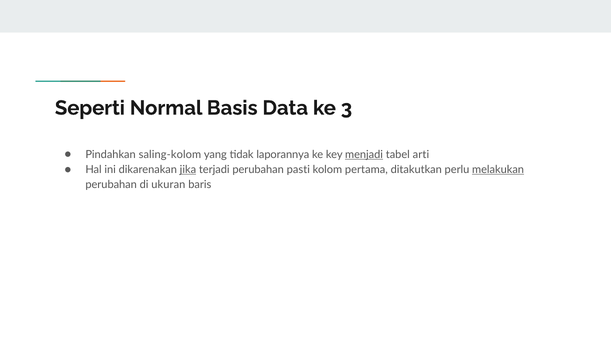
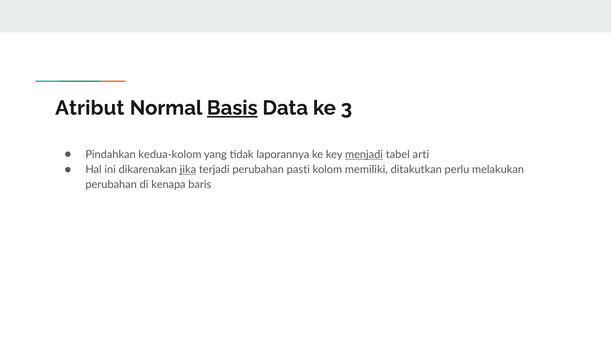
Seperti: Seperti -> Atribut (90, 108)
Basis underline: none -> present (232, 108)
saling-kolom: saling-kolom -> kedua-kolom (170, 154)
pertama: pertama -> memiliki (366, 170)
melakukan underline: present -> none (498, 170)
ukuran: ukuran -> kenapa (168, 185)
